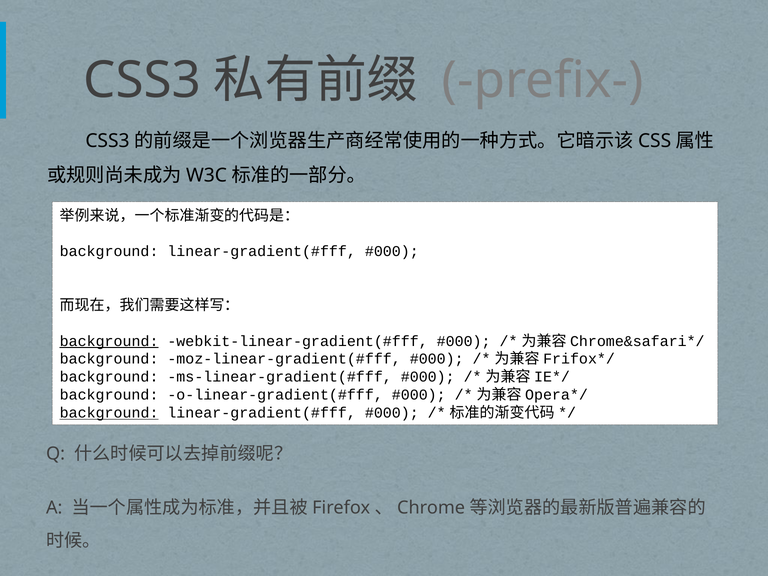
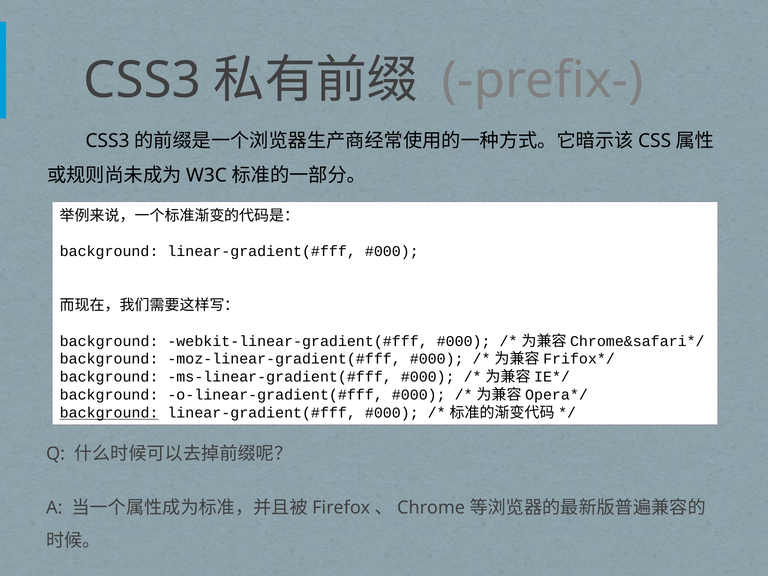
background underline: present -> none (109, 341)
